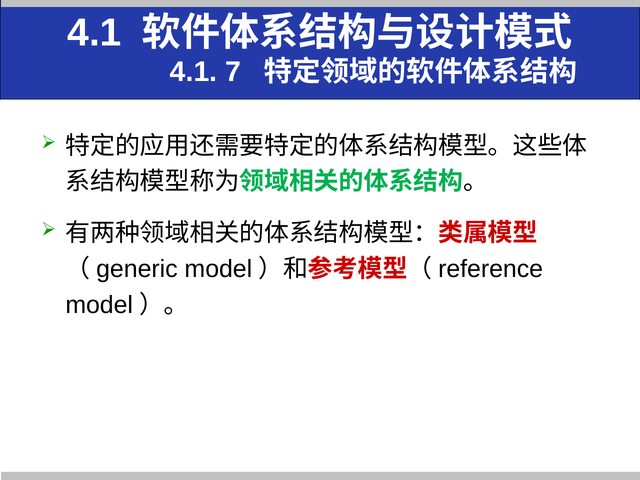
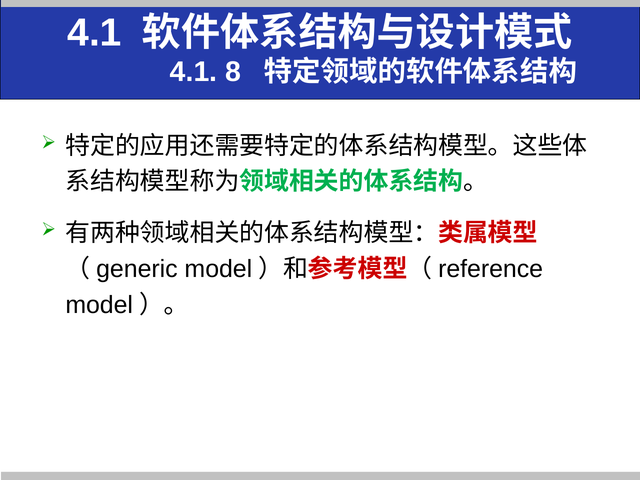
7: 7 -> 8 (233, 72)
